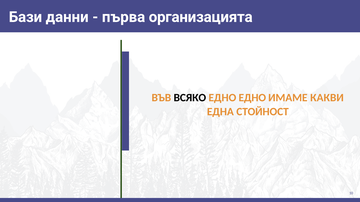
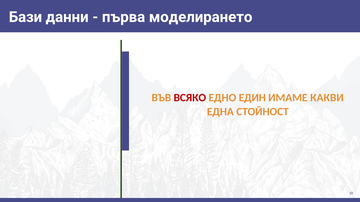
организацията: организацията -> моделирането (201, 17)
ВСЯКО colour: black -> red (190, 98)
ЕДНО ЕДНО: ЕДНО -> ЕДИН (252, 98)
